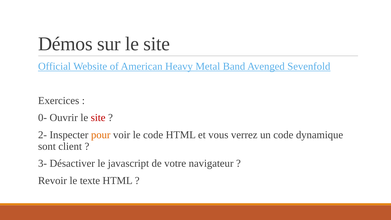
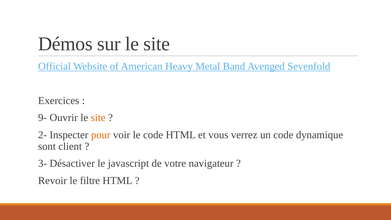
0-: 0- -> 9- (43, 118)
site colour: red -> orange (98, 118)
texte: texte -> filtre (90, 181)
